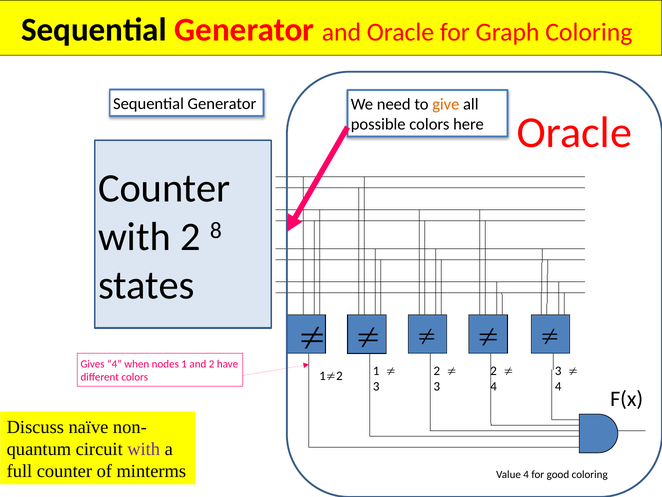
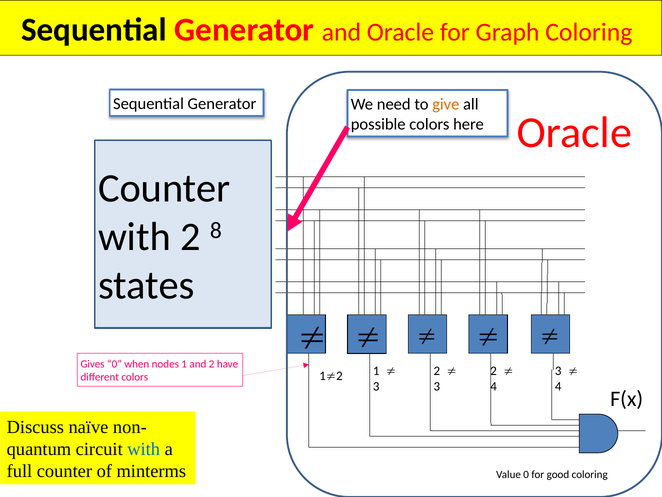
Gives 4: 4 -> 0 (114, 364)
with colour: purple -> blue (144, 449)
Value 4: 4 -> 0 (526, 474)
